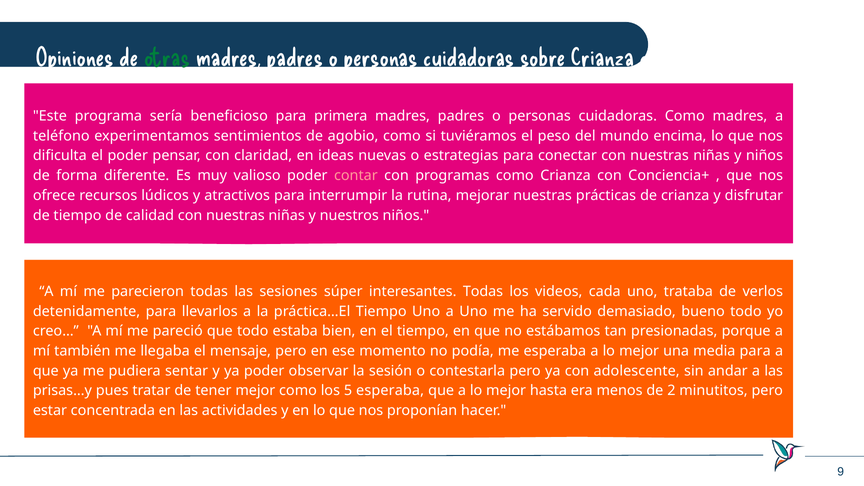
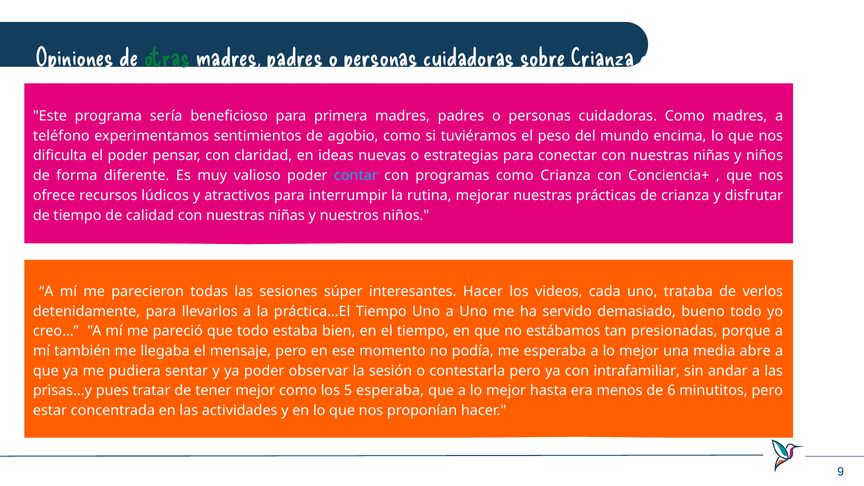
contar colour: pink -> light blue (356, 176)
interesantes Todas: Todas -> Hacer (483, 291)
media para: para -> abre (755, 351)
adolescente: adolescente -> intrafamiliar (637, 371)
2: 2 -> 6 (671, 391)
